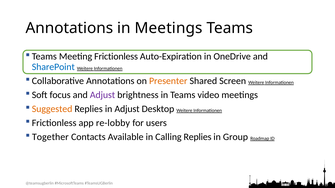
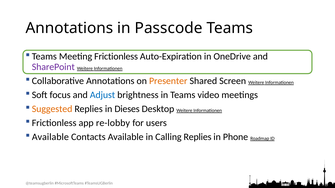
in Meetings: Meetings -> Passcode (169, 28)
SharePoint colour: blue -> purple (53, 67)
Adjust colour: purple -> blue (103, 95)
in Adjust: Adjust -> Dieses (127, 109)
Together: Together -> Available (50, 137)
Group: Group -> Phone (236, 137)
